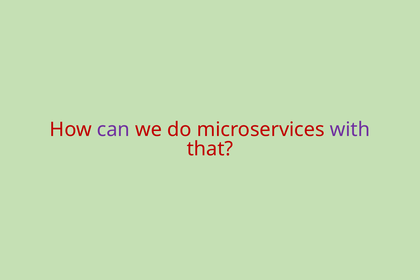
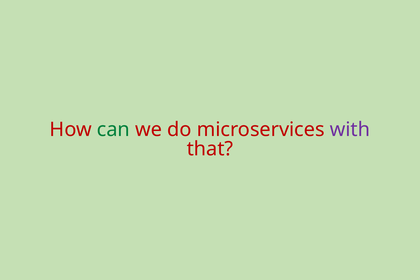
can colour: purple -> green (113, 130)
